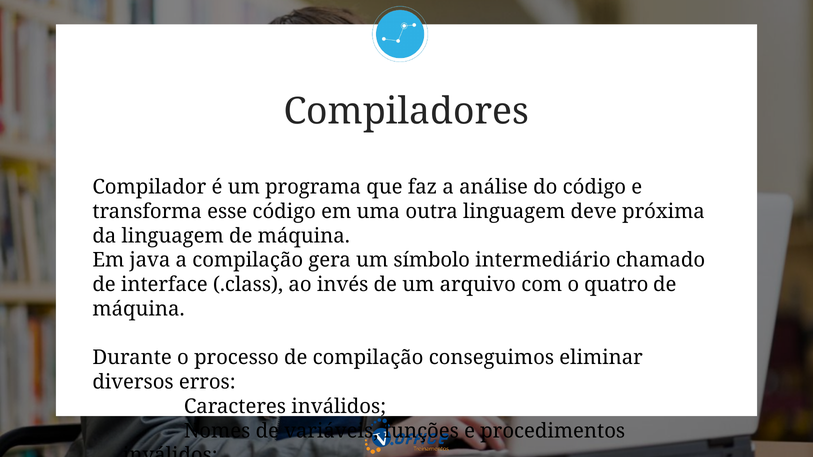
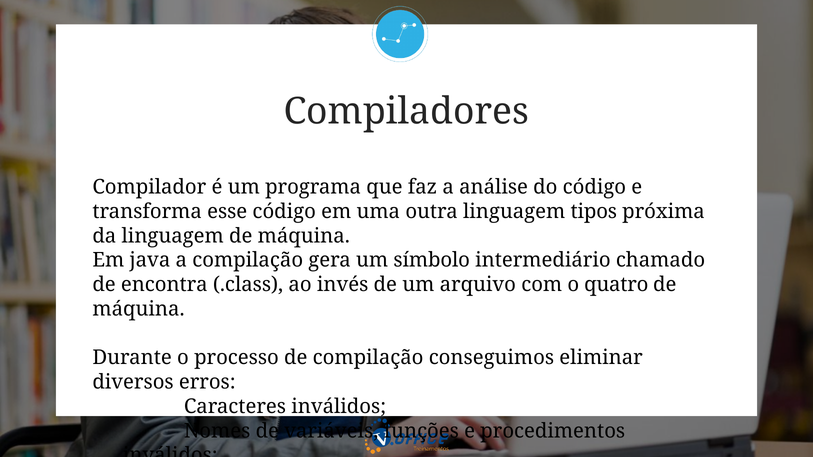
linguagem deve: deve -> tipos (594, 212)
interface: interface -> encontra (164, 285)
